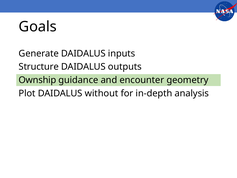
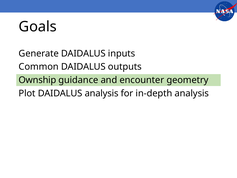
Structure: Structure -> Common (39, 67)
DAIDALUS without: without -> analysis (102, 93)
